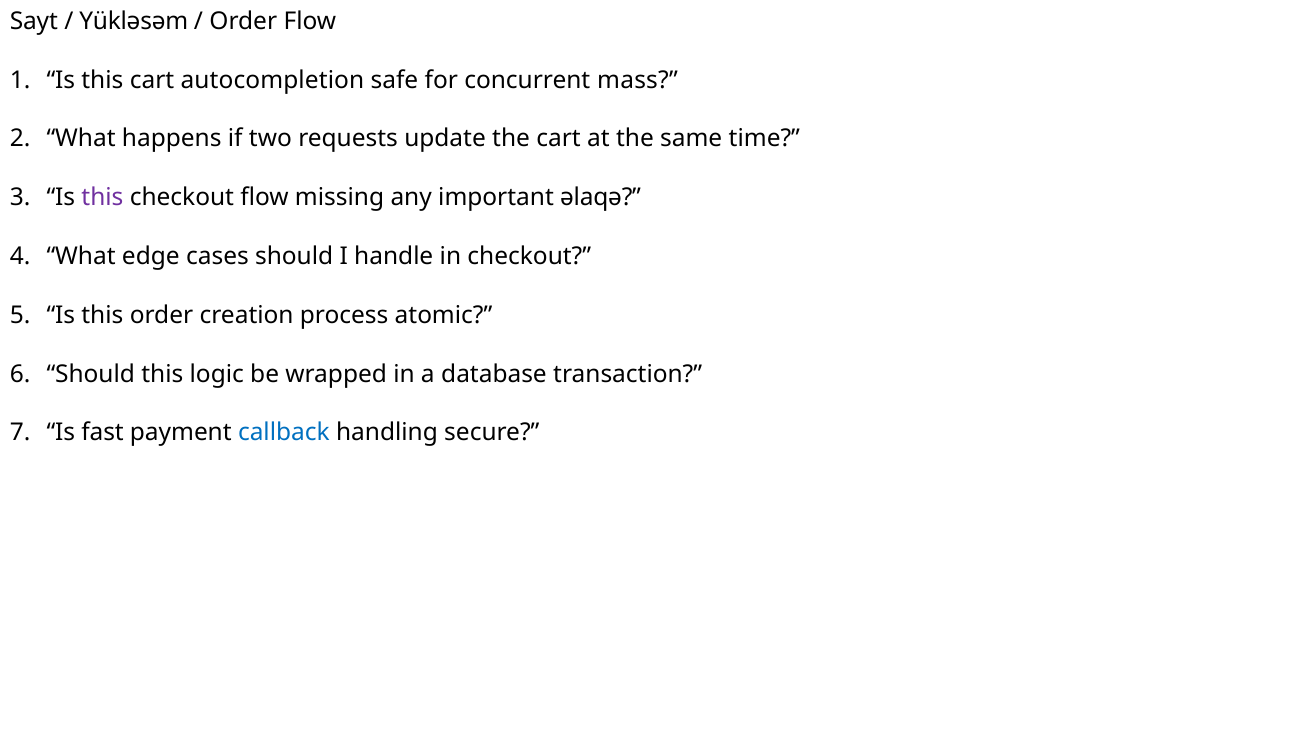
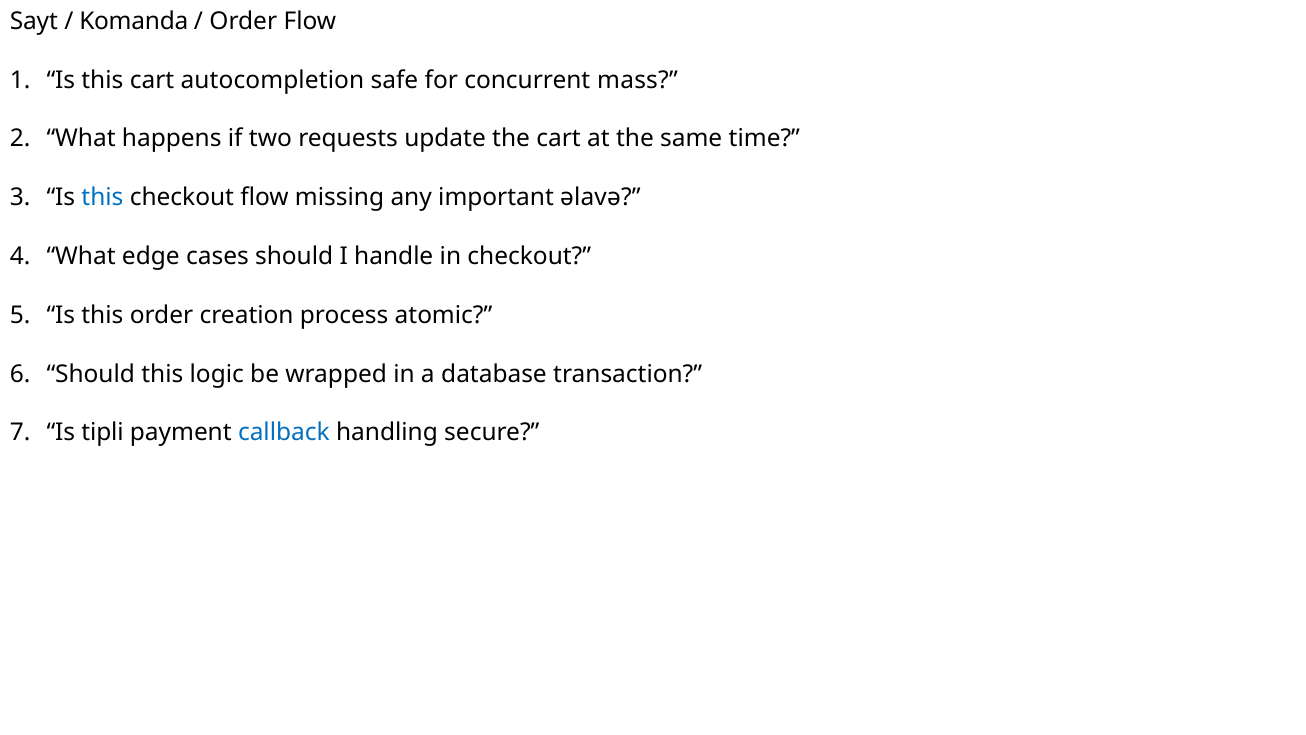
Yükləsəm: Yükləsəm -> Komanda (134, 21)
this colour: purple -> blue (102, 197)
əlaqə: əlaqə -> əlavə (600, 197)
fast: fast -> tipli (103, 433)
